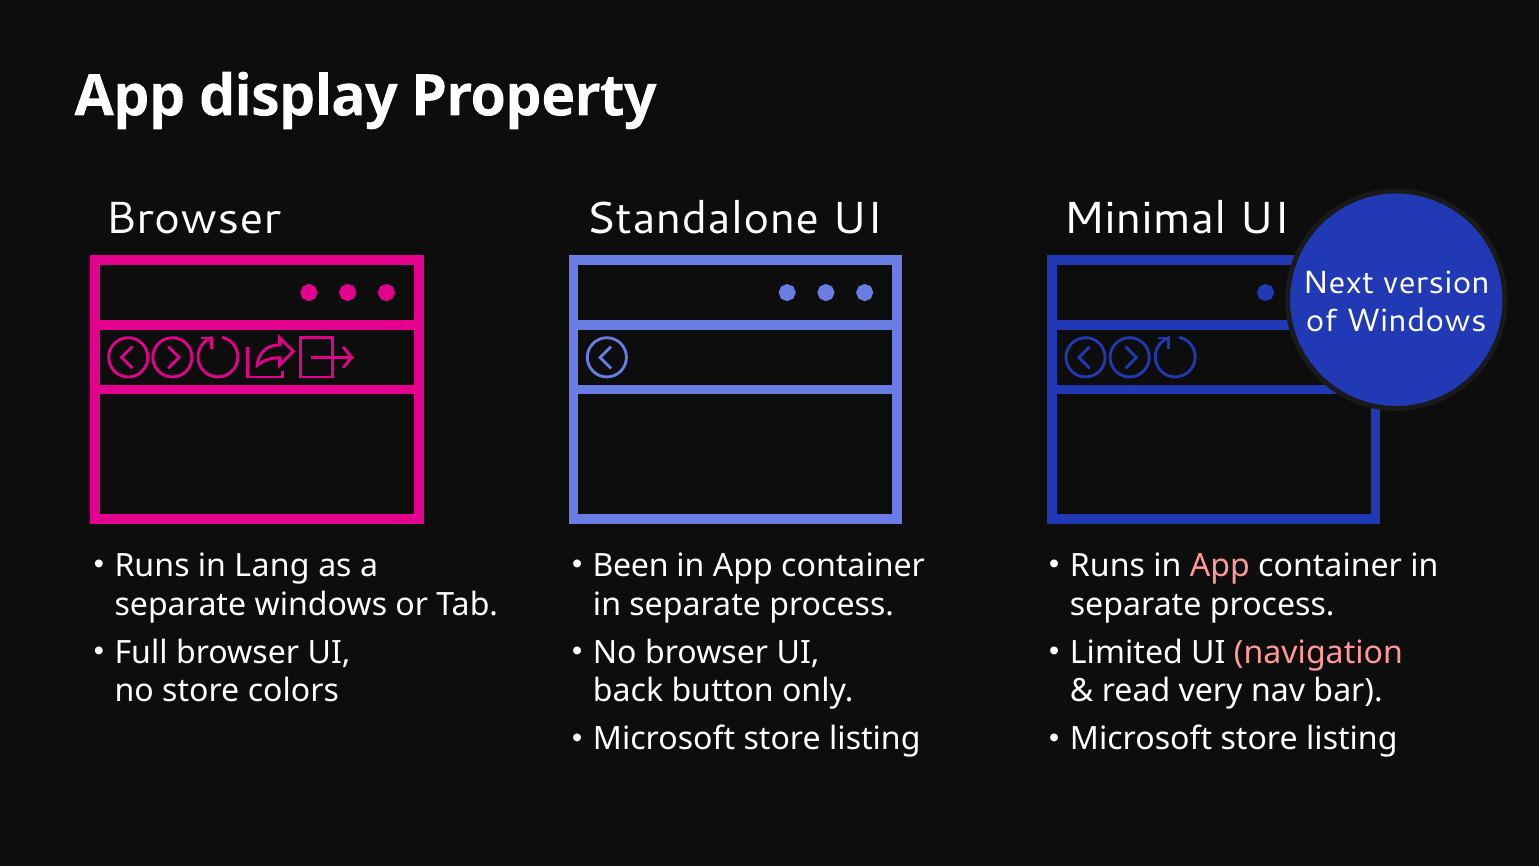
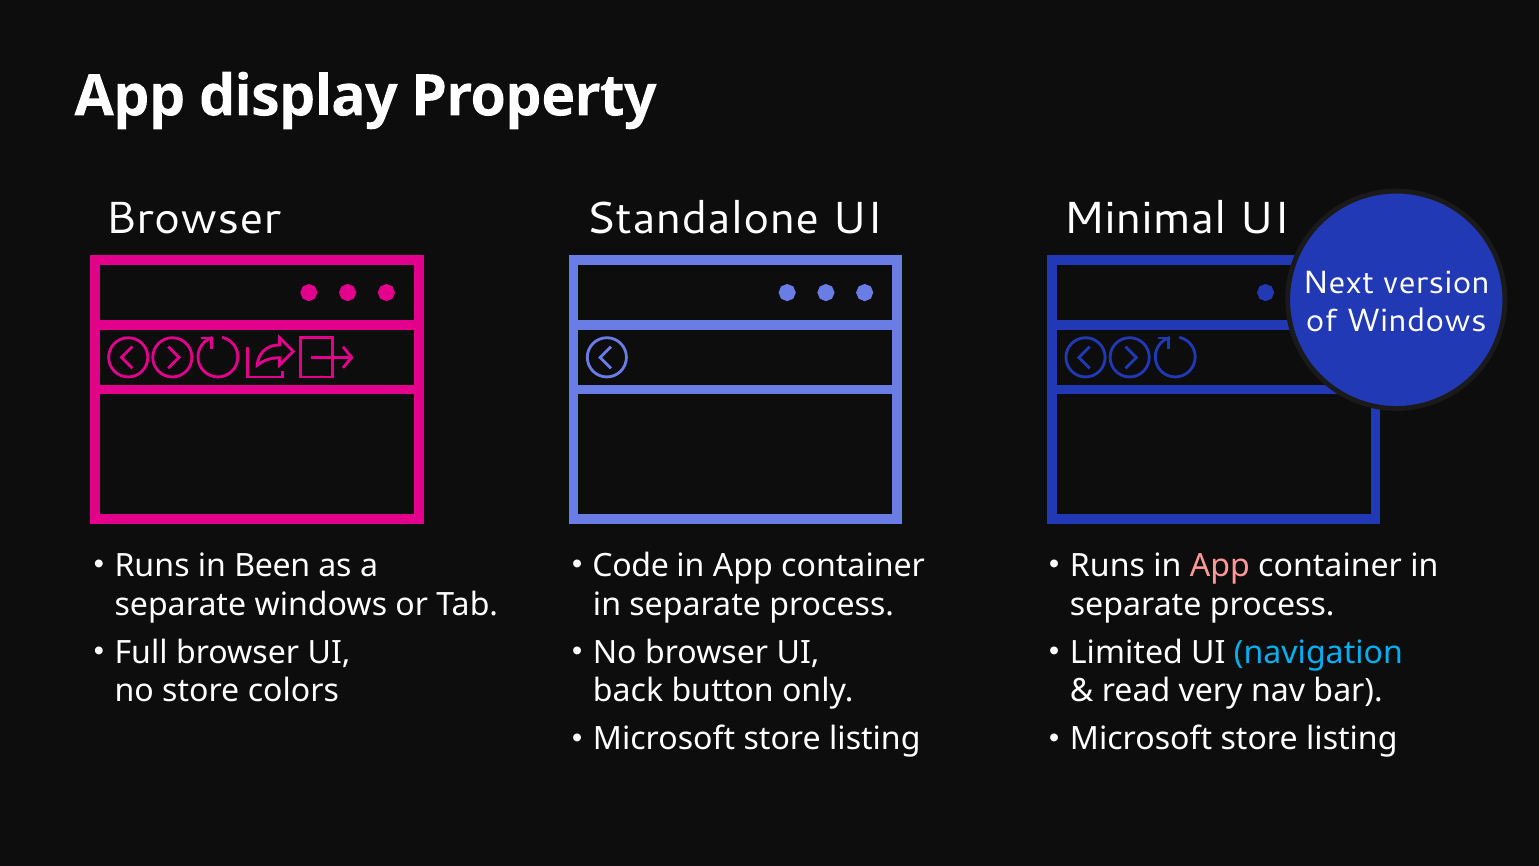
Lang: Lang -> Been (272, 566)
Been: Been -> Code (631, 566)
navigation colour: pink -> light blue (1318, 653)
